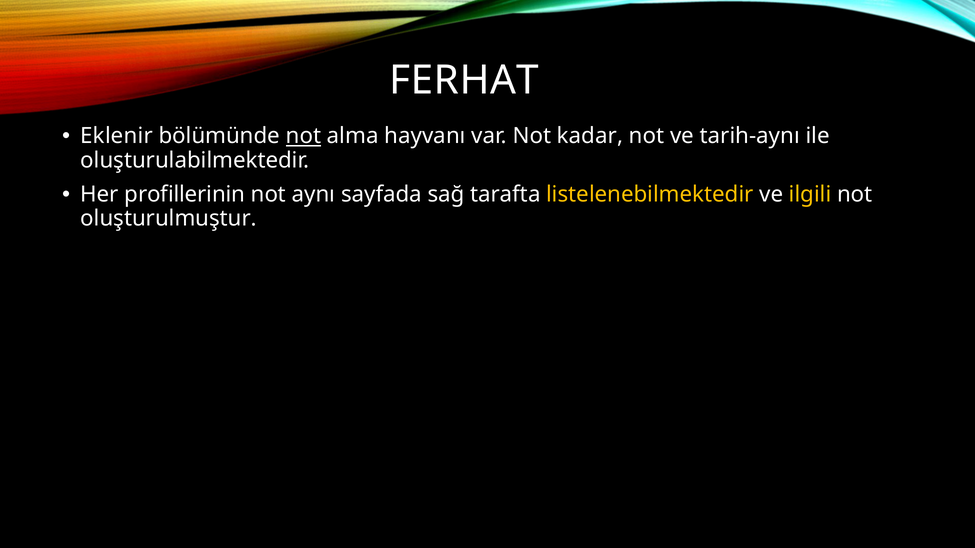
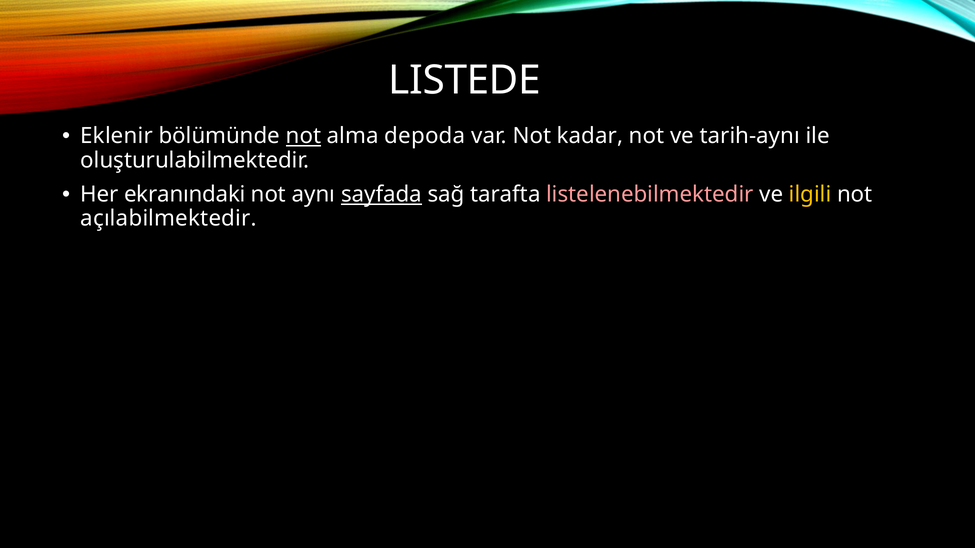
FERHAT: FERHAT -> LISTEDE (465, 80)
hayvanı: hayvanı -> depoda (425, 136)
profillerinin: profillerinin -> ekranındaki (185, 195)
sayfada underline: none -> present (382, 195)
listelenebilmektedir colour: yellow -> pink (650, 195)
oluşturulmuştur: oluşturulmuştur -> açılabilmektedir (169, 219)
